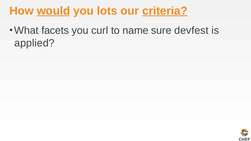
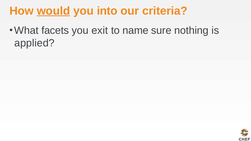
lots: lots -> into (107, 11)
criteria underline: present -> none (165, 11)
curl: curl -> exit (100, 31)
devfest: devfest -> nothing (191, 31)
